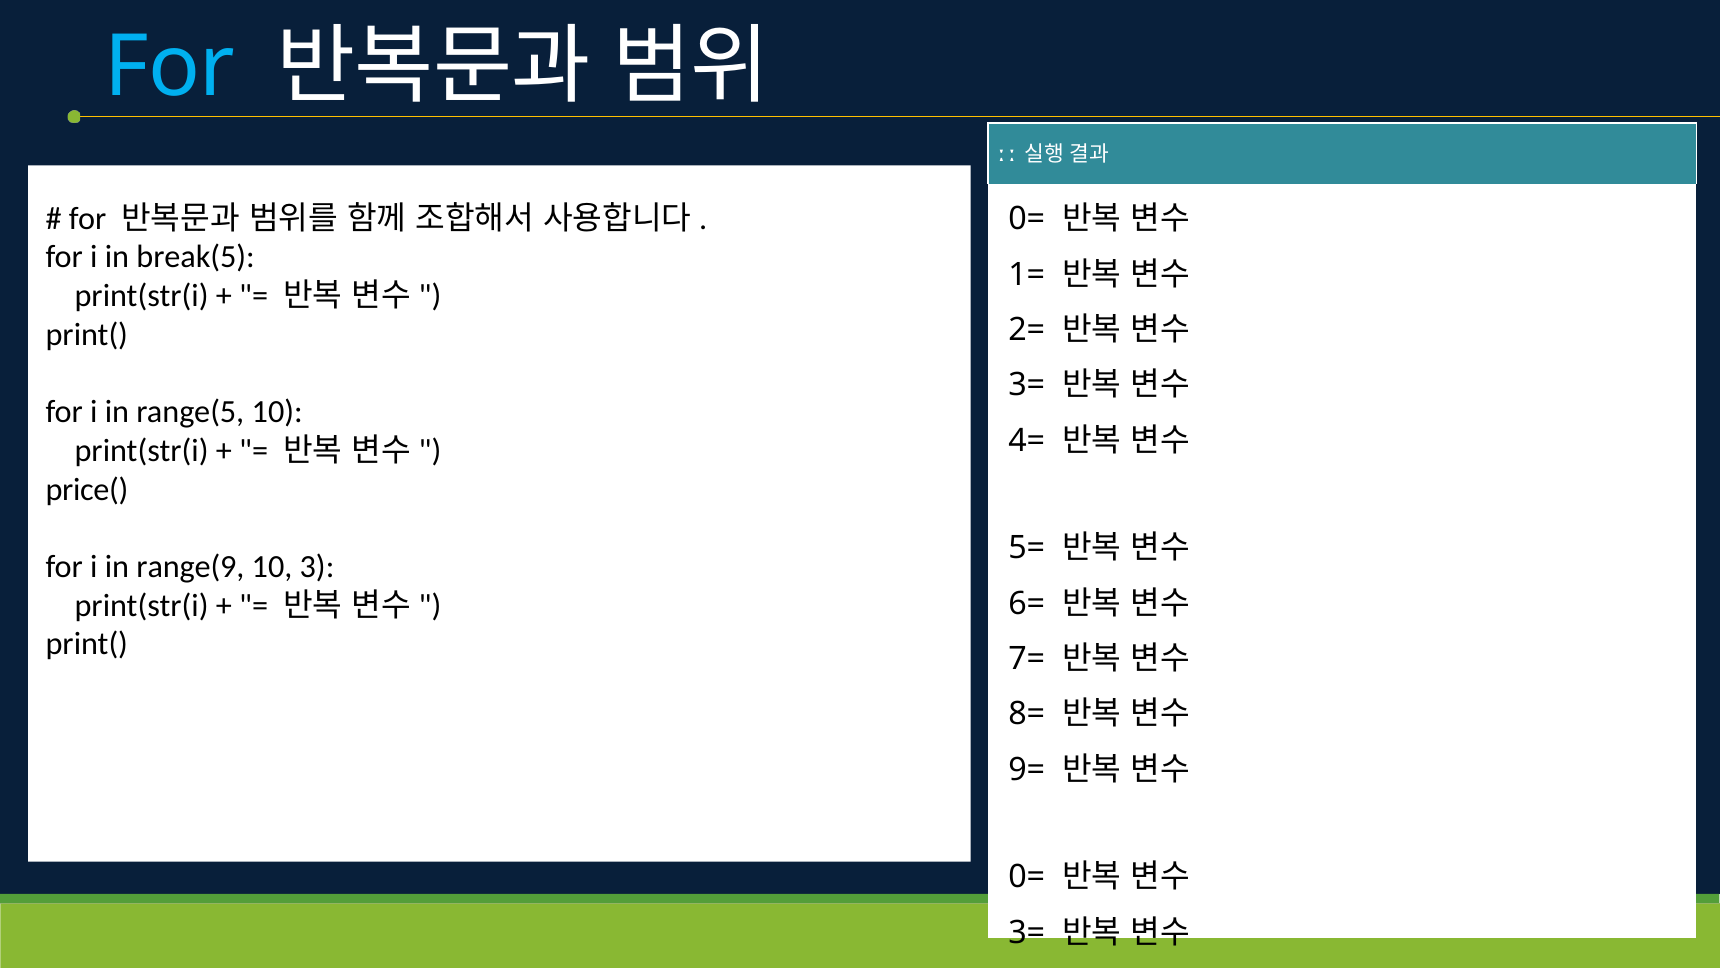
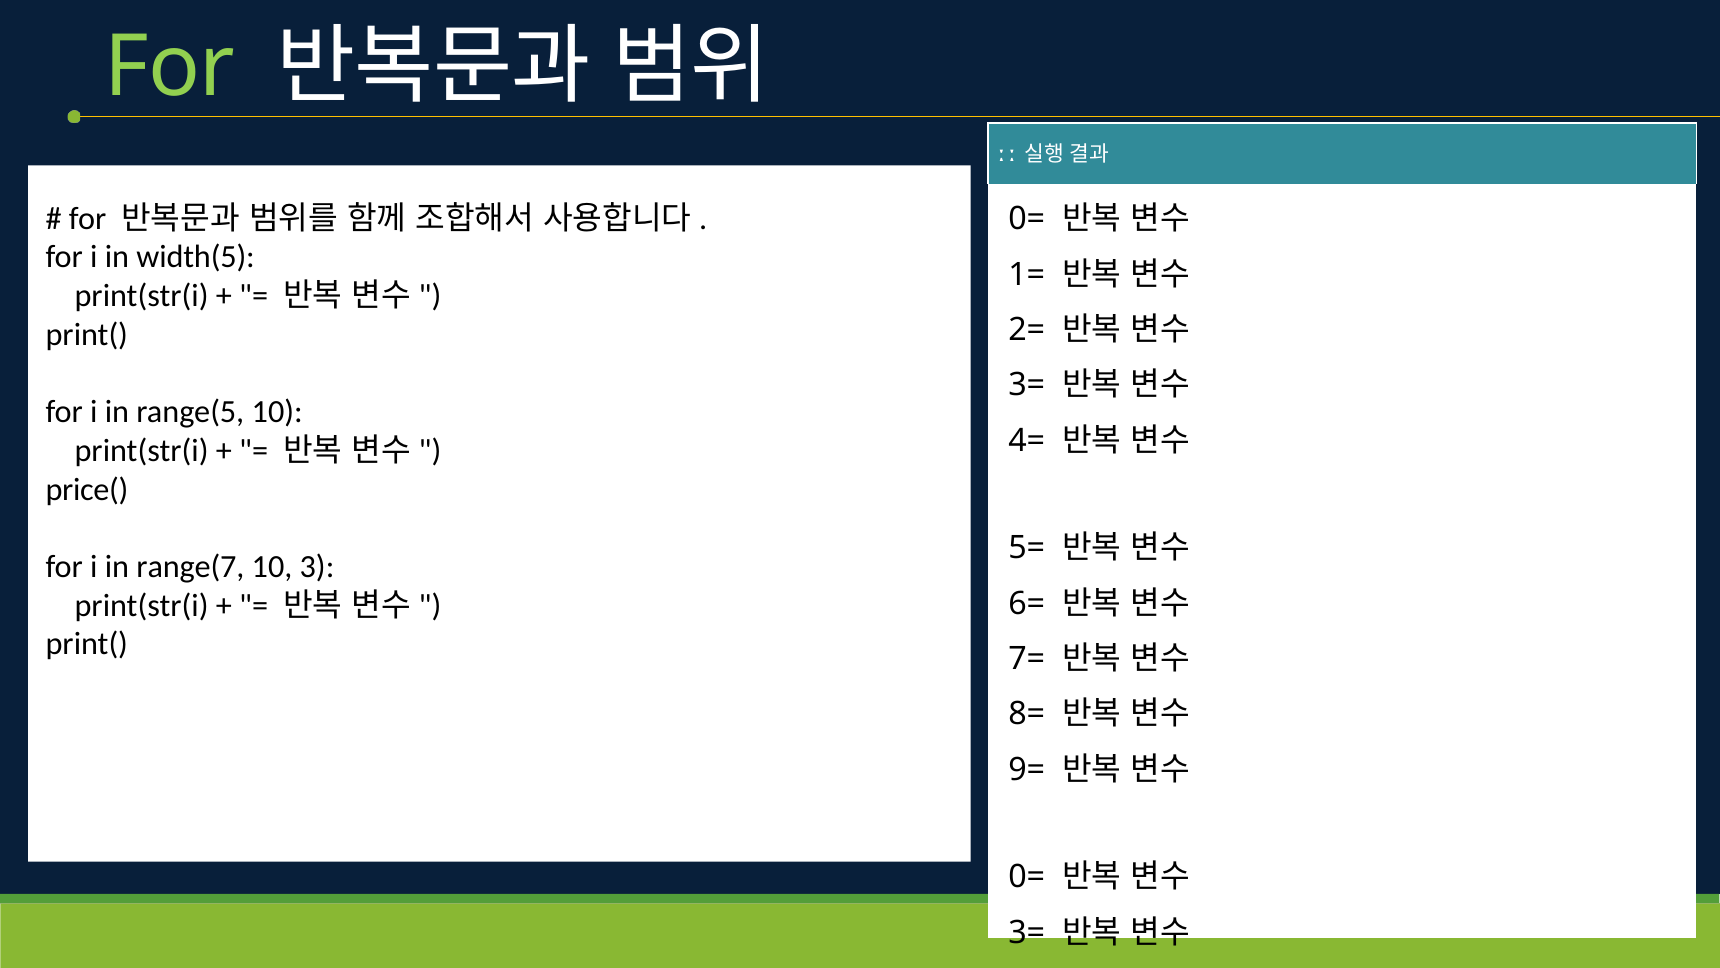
For colour: light blue -> light green (170, 67)
break(5: break(5 -> width(5 (196, 257)
range(9: range(9 -> range(7 (190, 567)
